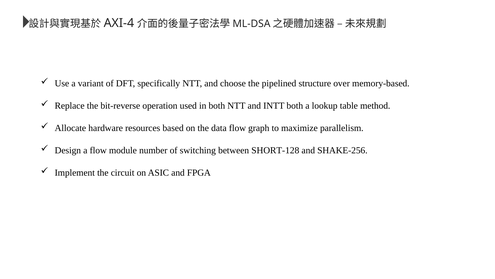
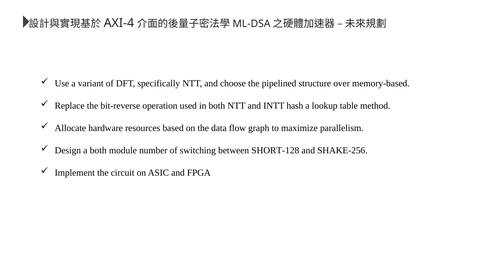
INTT both: both -> hash (295, 106)
a flow: flow -> both (98, 150)
